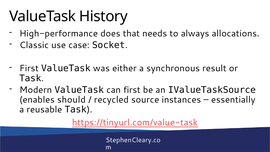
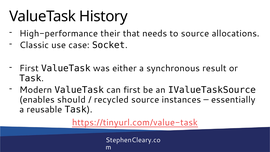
does: does -> their (110, 33)
to always: always -> source (195, 33)
